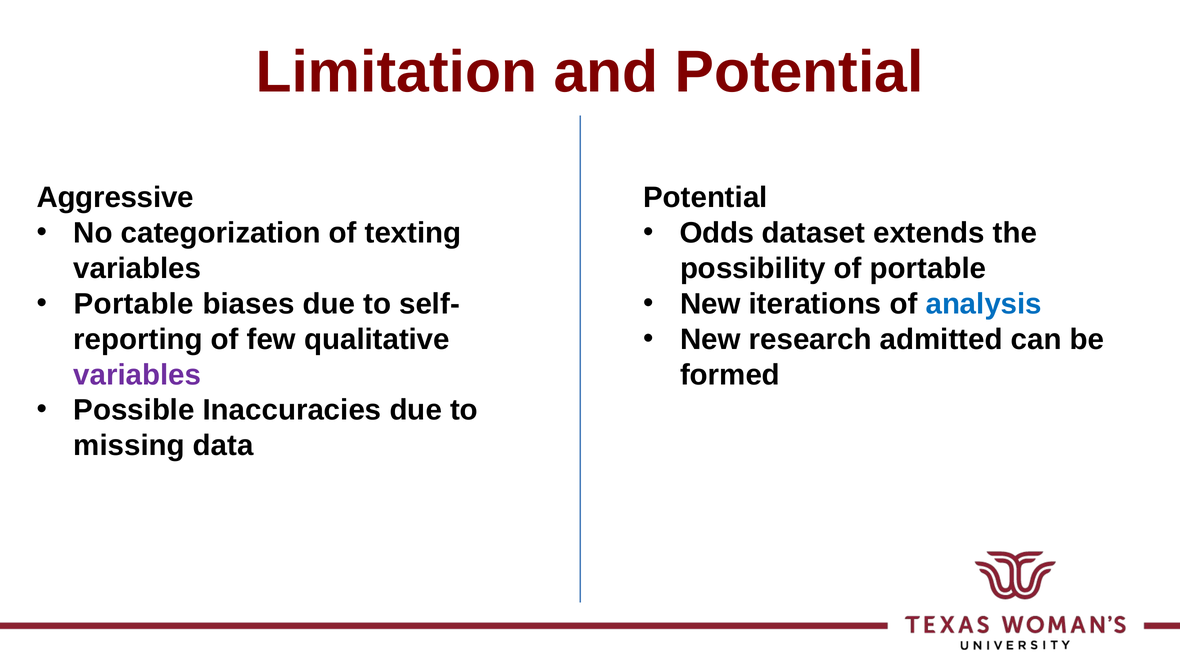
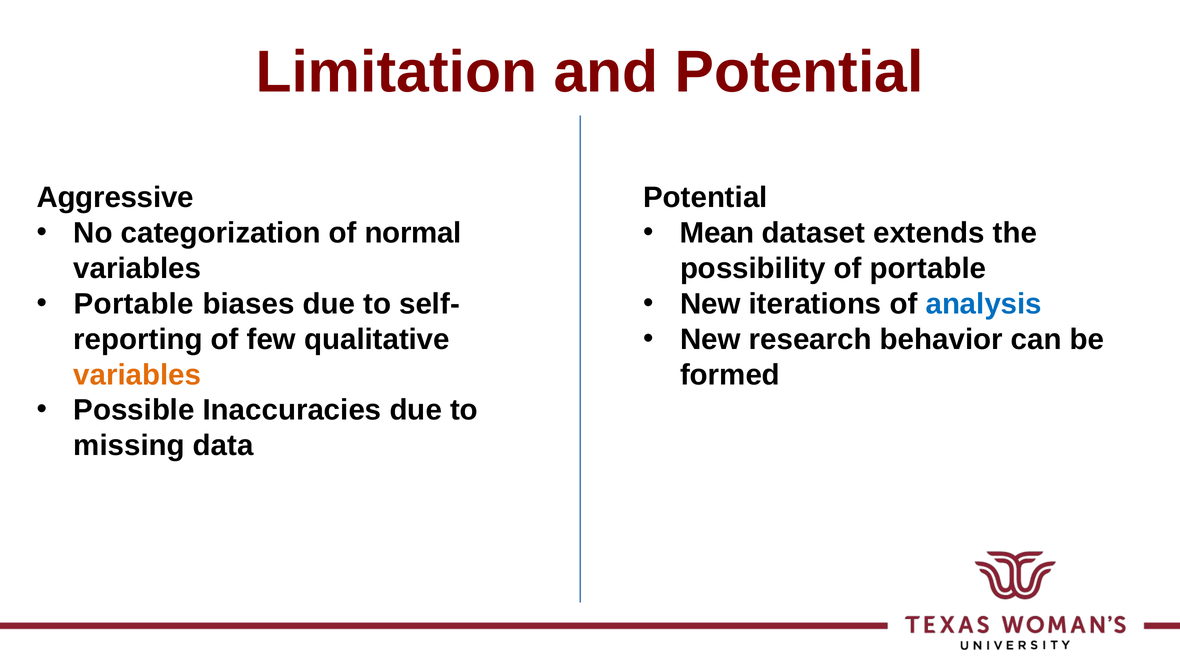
texting: texting -> normal (413, 233)
Odds: Odds -> Mean (717, 233)
admitted: admitted -> behavior (941, 339)
variables colour: purple -> orange (137, 375)
